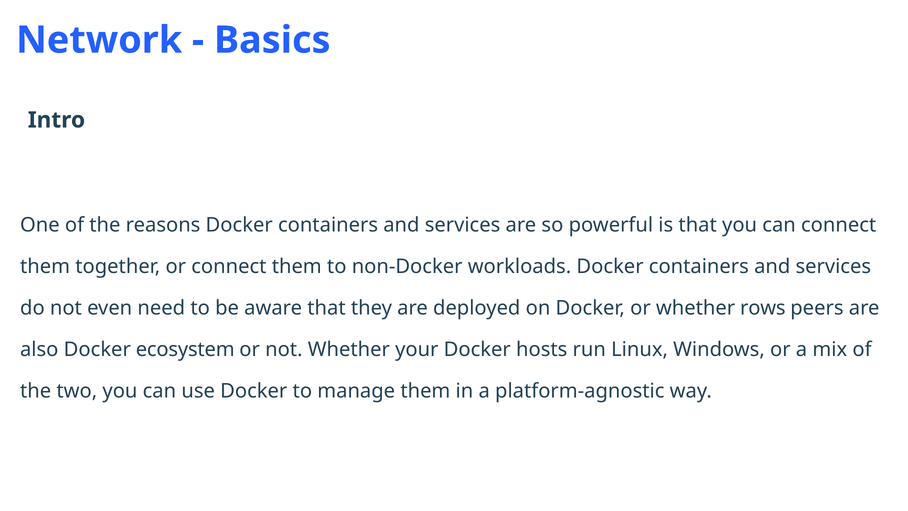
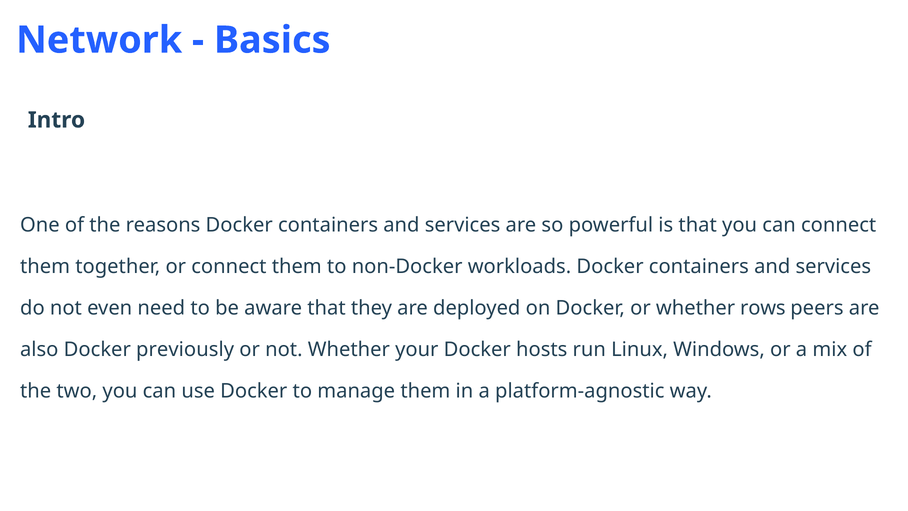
ecosystem: ecosystem -> previously (185, 350)
